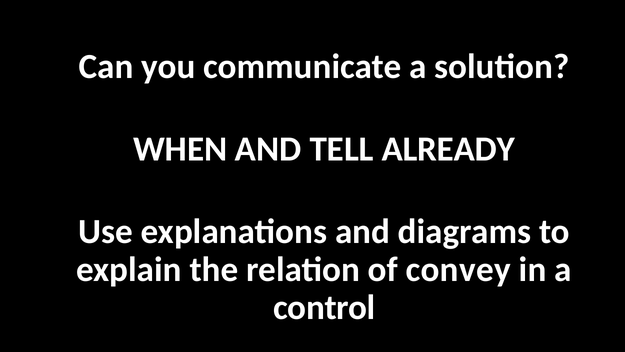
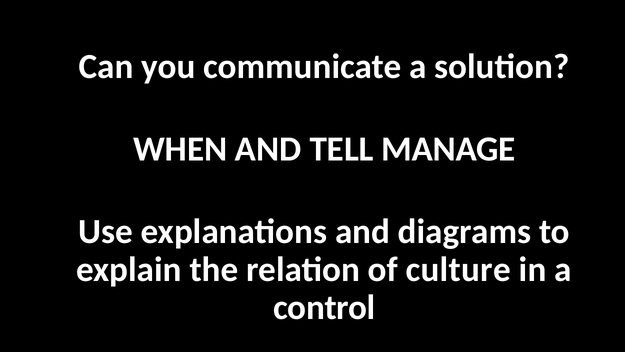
ALREADY: ALREADY -> MANAGE (449, 149)
convey: convey -> culture (458, 269)
